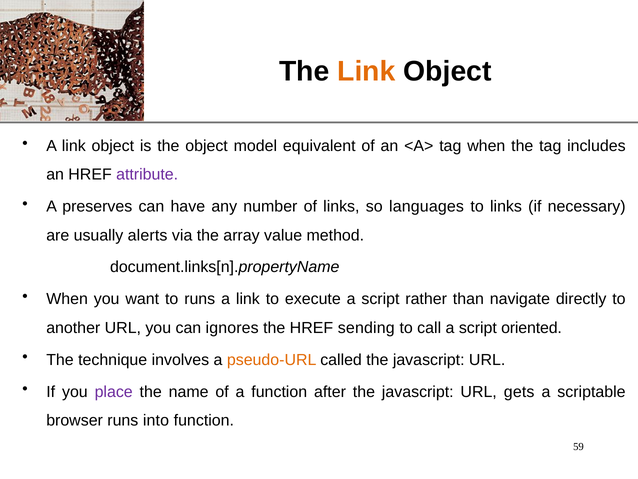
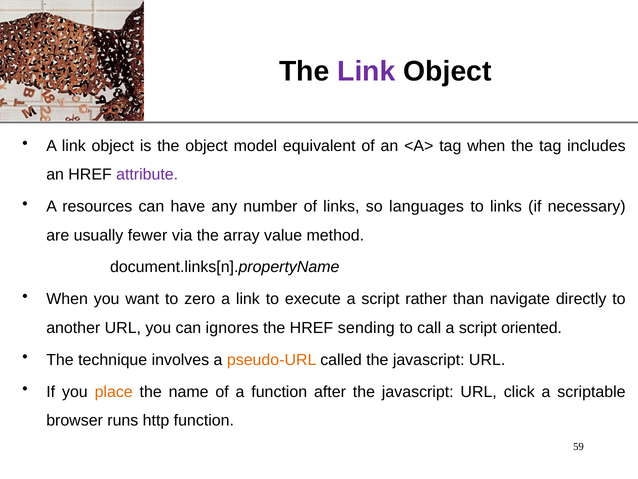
Link colour: orange -> purple (366, 71)
preserves: preserves -> resources (97, 206)
alerts: alerts -> fewer (148, 235)
to runs: runs -> zero (200, 299)
place colour: purple -> orange (114, 391)
gets: gets -> click (519, 391)
into: into -> http (156, 420)
